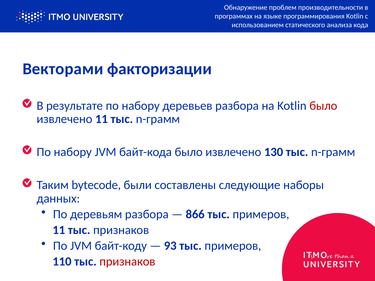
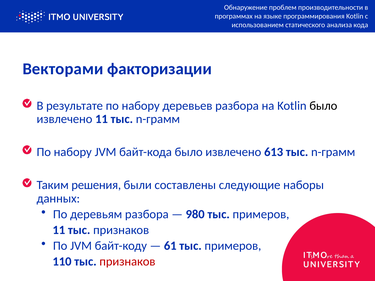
было colour: red -> black (323, 106)
130: 130 -> 613 (274, 152)
bytecode: bytecode -> решения (96, 185)
866: 866 -> 980 (195, 214)
93: 93 -> 61 (170, 246)
